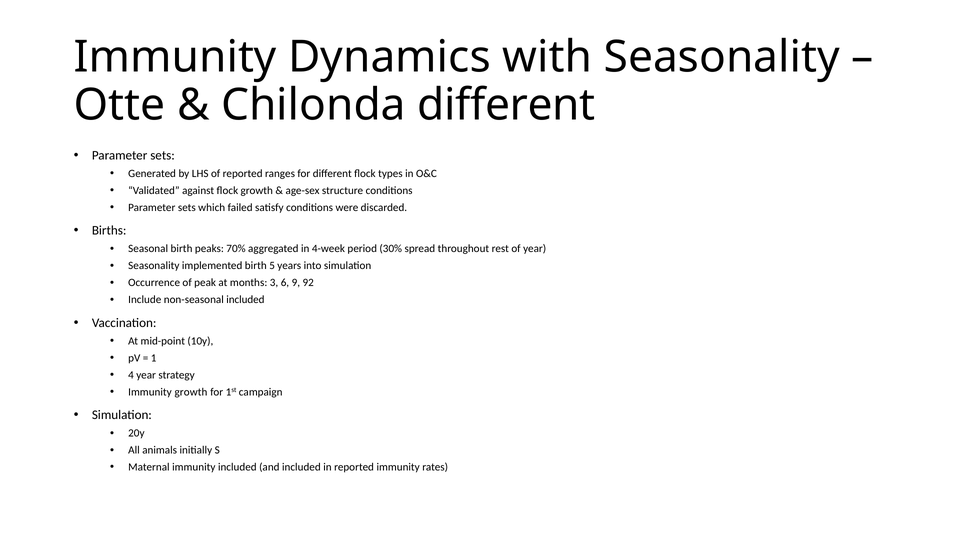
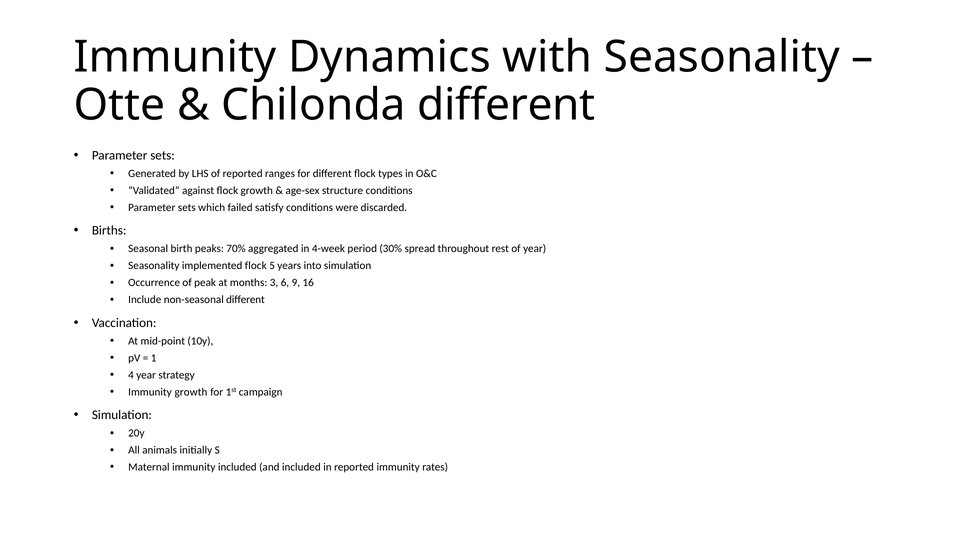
implemented birth: birth -> flock (256, 266)
92: 92 -> 16 (308, 283)
non-seasonal included: included -> different (245, 300)
